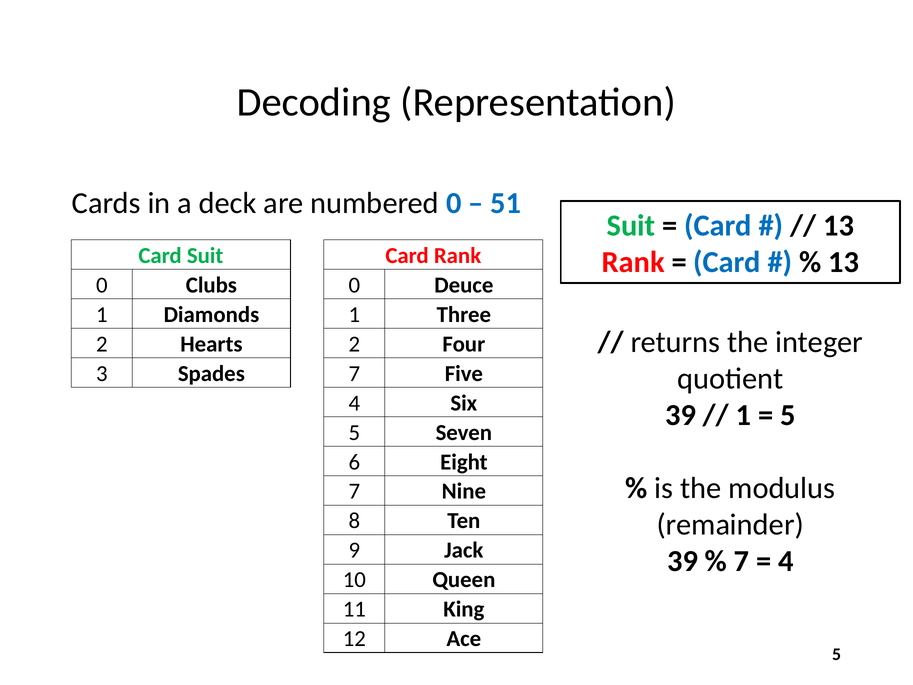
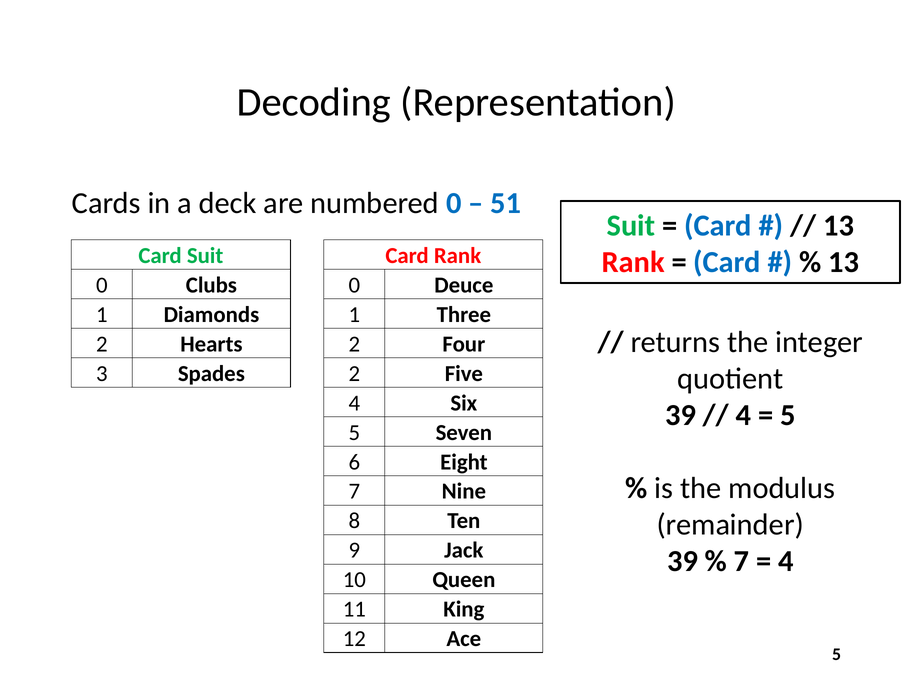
Spades 7: 7 -> 2 (354, 373)
1: 1 -> 4 (744, 415)
